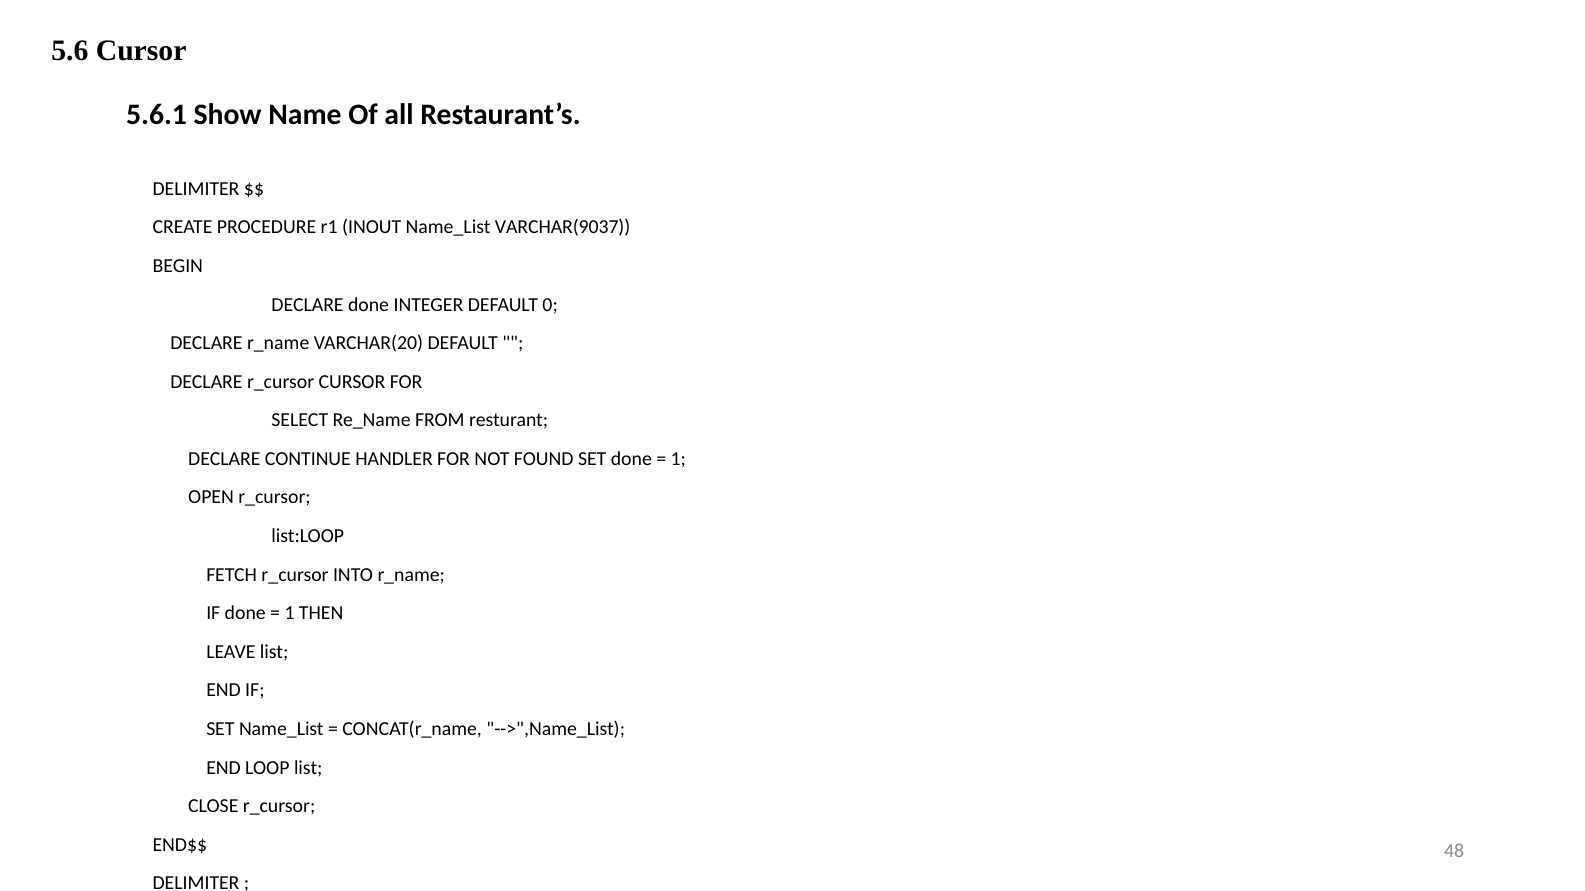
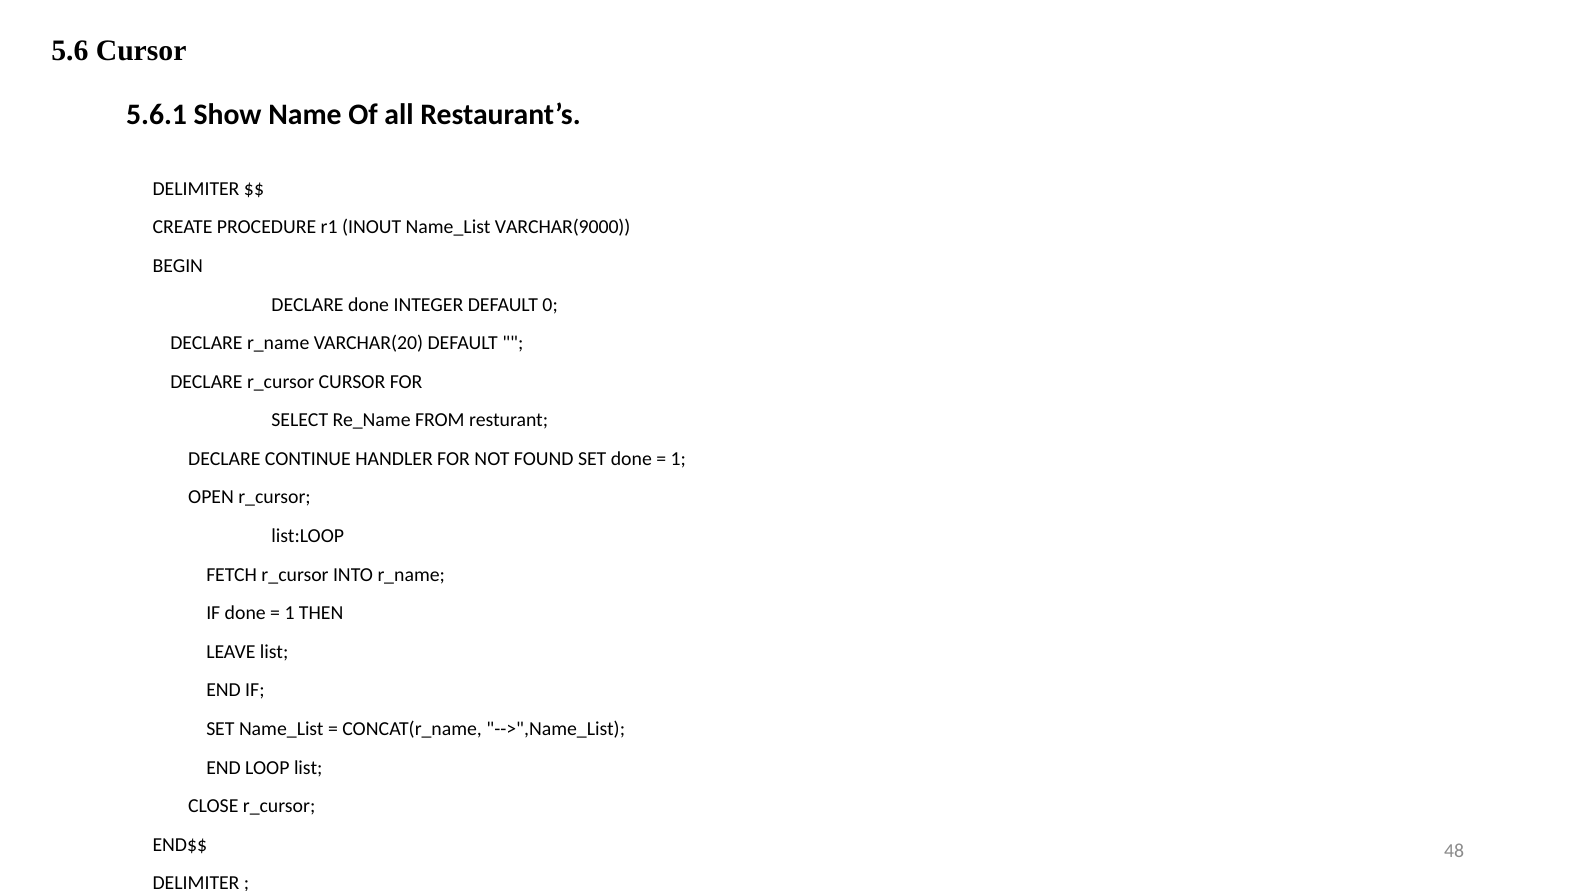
VARCHAR(9037: VARCHAR(9037 -> VARCHAR(9000 (563, 227)
